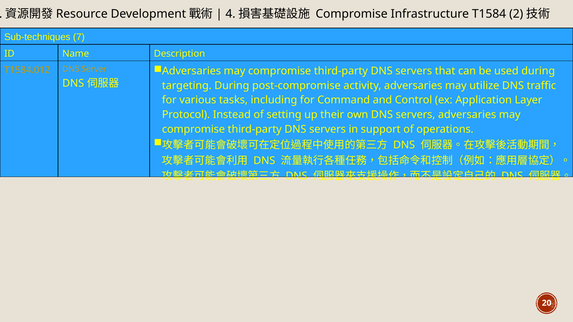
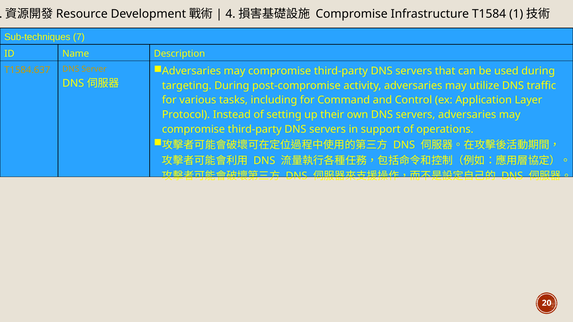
T1584 2: 2 -> 1 (516, 14)
T1584.012: T1584.012 -> T1584.637 (27, 70)
